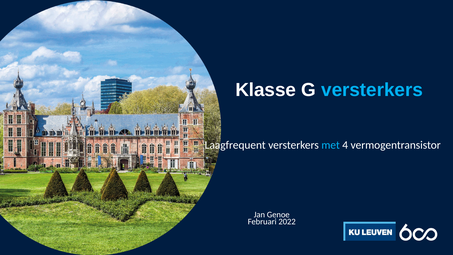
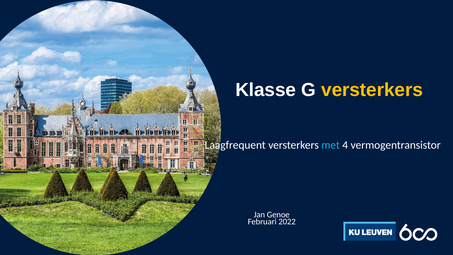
versterkers colour: light blue -> yellow (372, 90)
